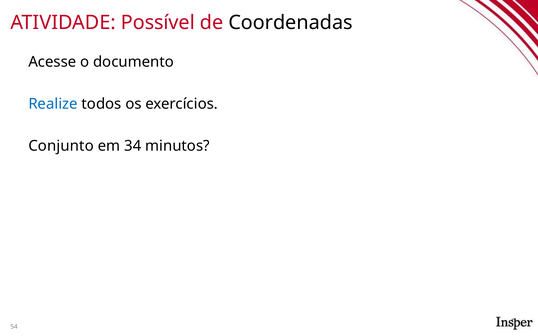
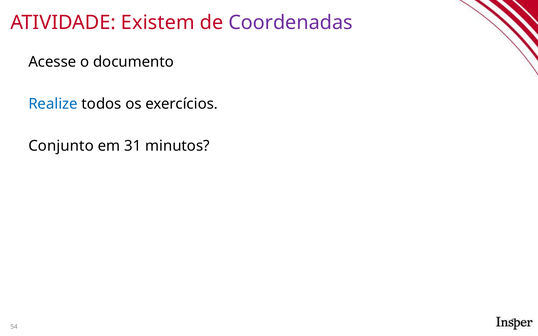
Possível: Possível -> Existem (158, 23)
Coordenadas colour: black -> purple (291, 23)
34: 34 -> 31 (133, 146)
